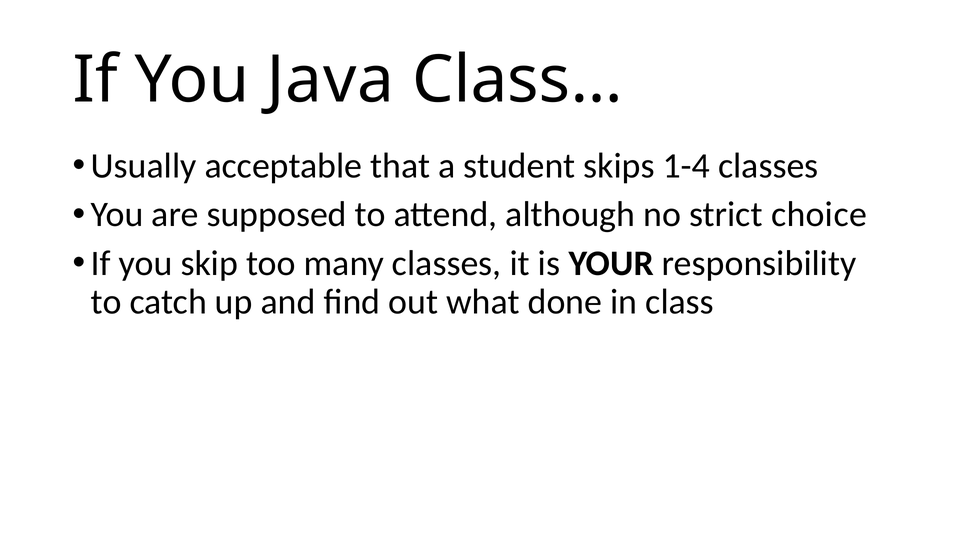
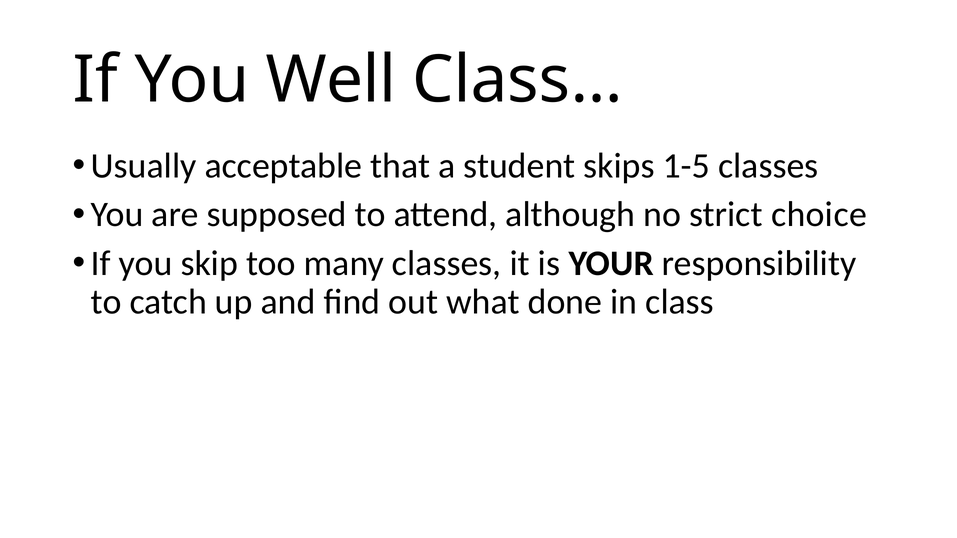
Java: Java -> Well (331, 80)
1-4: 1-4 -> 1-5 (686, 166)
